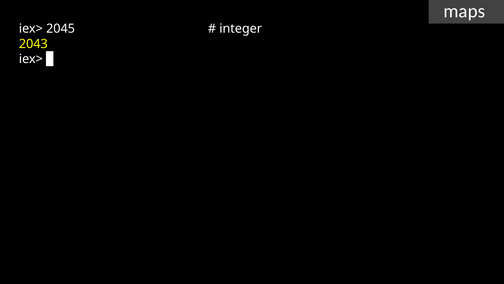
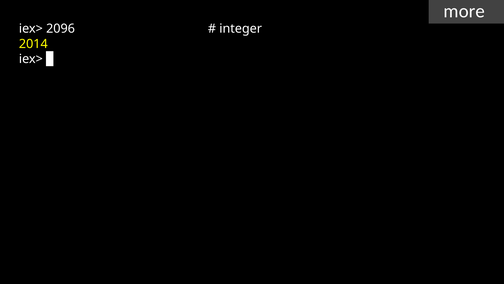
maps: maps -> more (464, 11)
2045: 2045 -> 2096 (61, 29)
2043: 2043 -> 2014 (33, 44)
